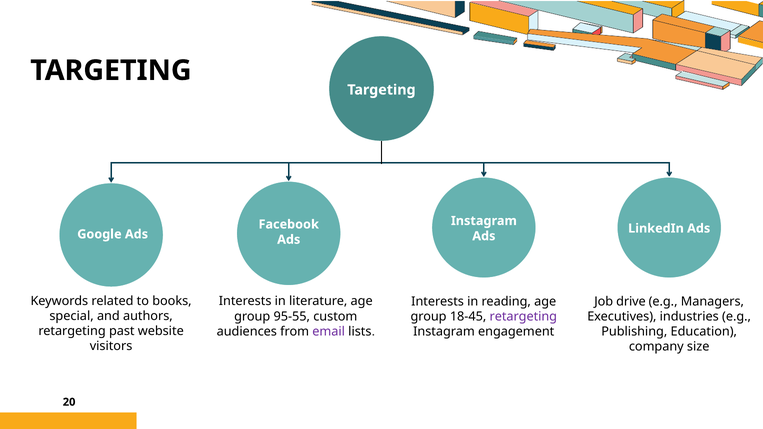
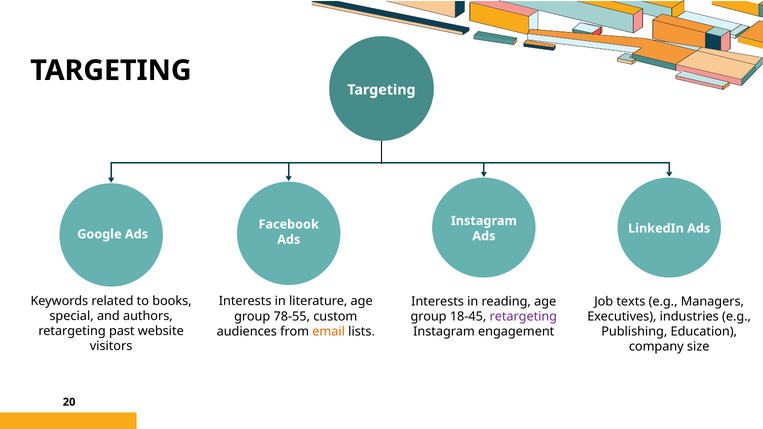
drive: drive -> texts (631, 302)
95-55: 95-55 -> 78-55 (292, 316)
email colour: purple -> orange (329, 332)
